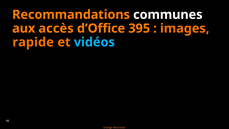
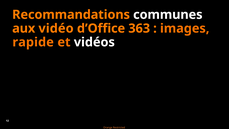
accès: accès -> vidéo (56, 28)
395: 395 -> 363 (139, 28)
vidéos colour: light blue -> white (94, 42)
